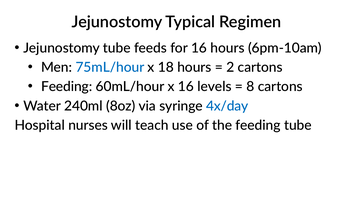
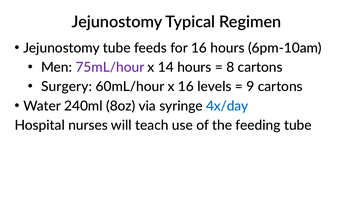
75mL/hour colour: blue -> purple (110, 67)
18: 18 -> 14 (166, 67)
2: 2 -> 8 (230, 67)
Feeding: Feeding -> Surgery (67, 87)
8: 8 -> 9 (250, 87)
